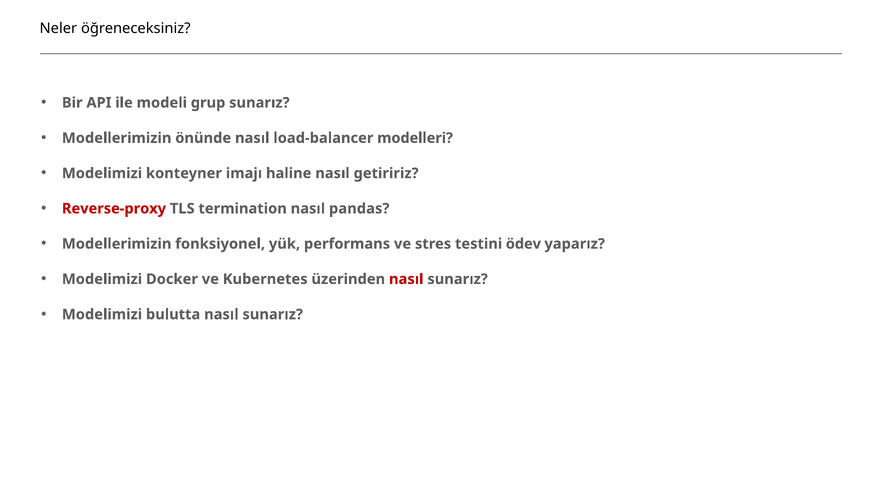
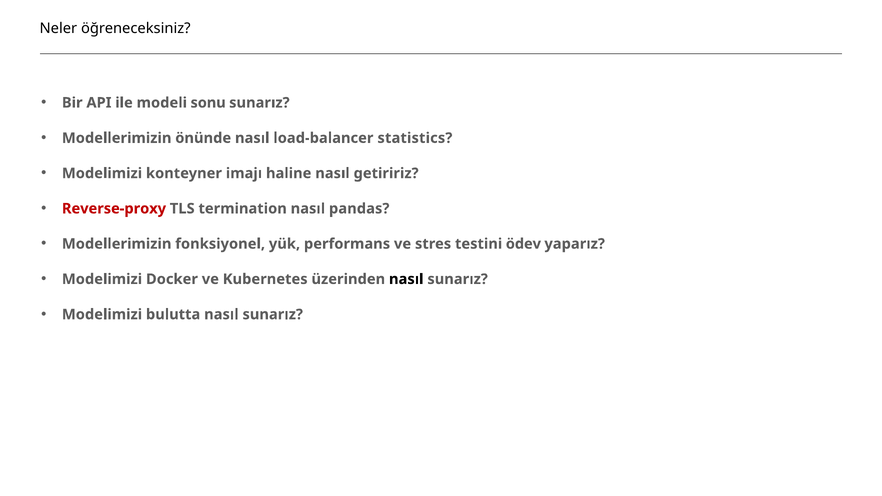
grup: grup -> sonu (208, 103)
modelleri: modelleri -> statistics (415, 138)
nasıl colour: red -> black (406, 279)
